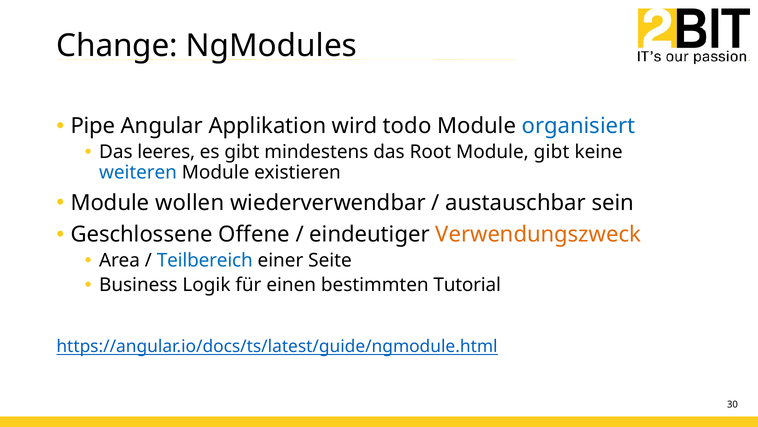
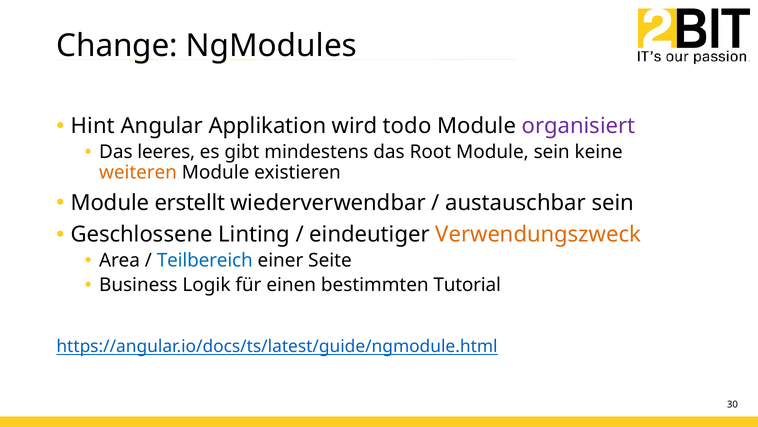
Pipe: Pipe -> Hint (93, 126)
organisiert colour: blue -> purple (579, 126)
Module gibt: gibt -> sein (552, 152)
weiteren colour: blue -> orange (138, 172)
wollen: wollen -> erstellt (190, 202)
Offene: Offene -> Linting (254, 234)
